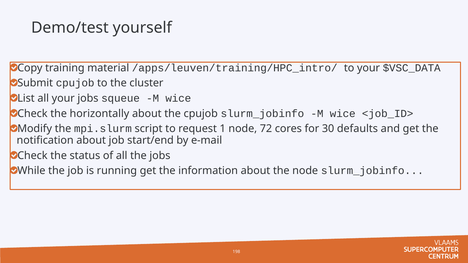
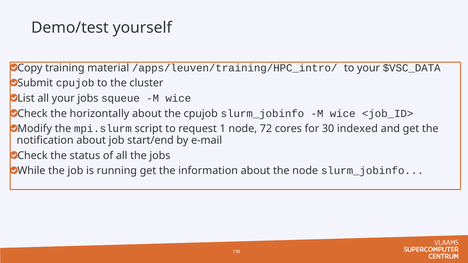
defaults: defaults -> indexed (357, 129)
